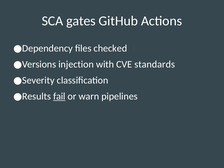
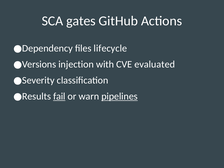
checked: checked -> lifecycle (110, 48)
standards: standards -> evaluated (155, 64)
pipelines underline: none -> present (120, 96)
